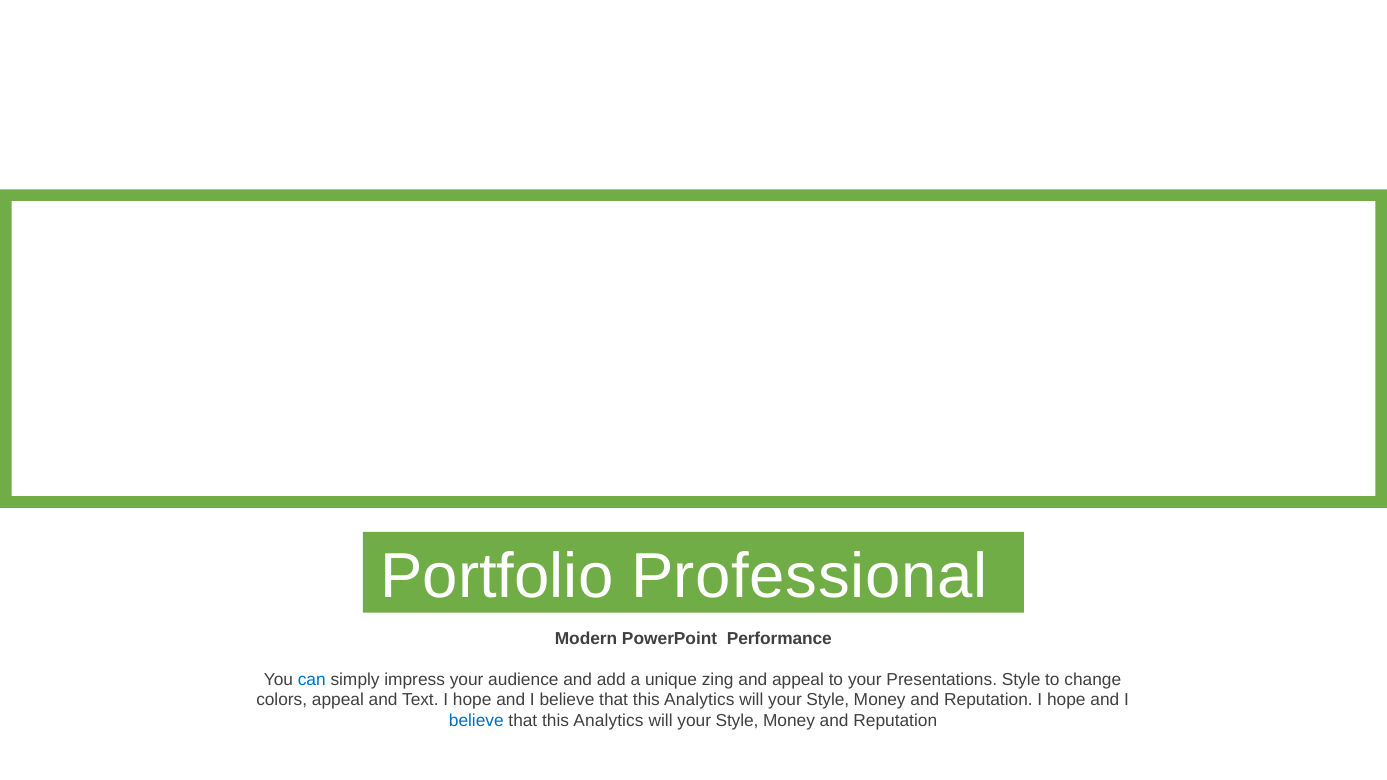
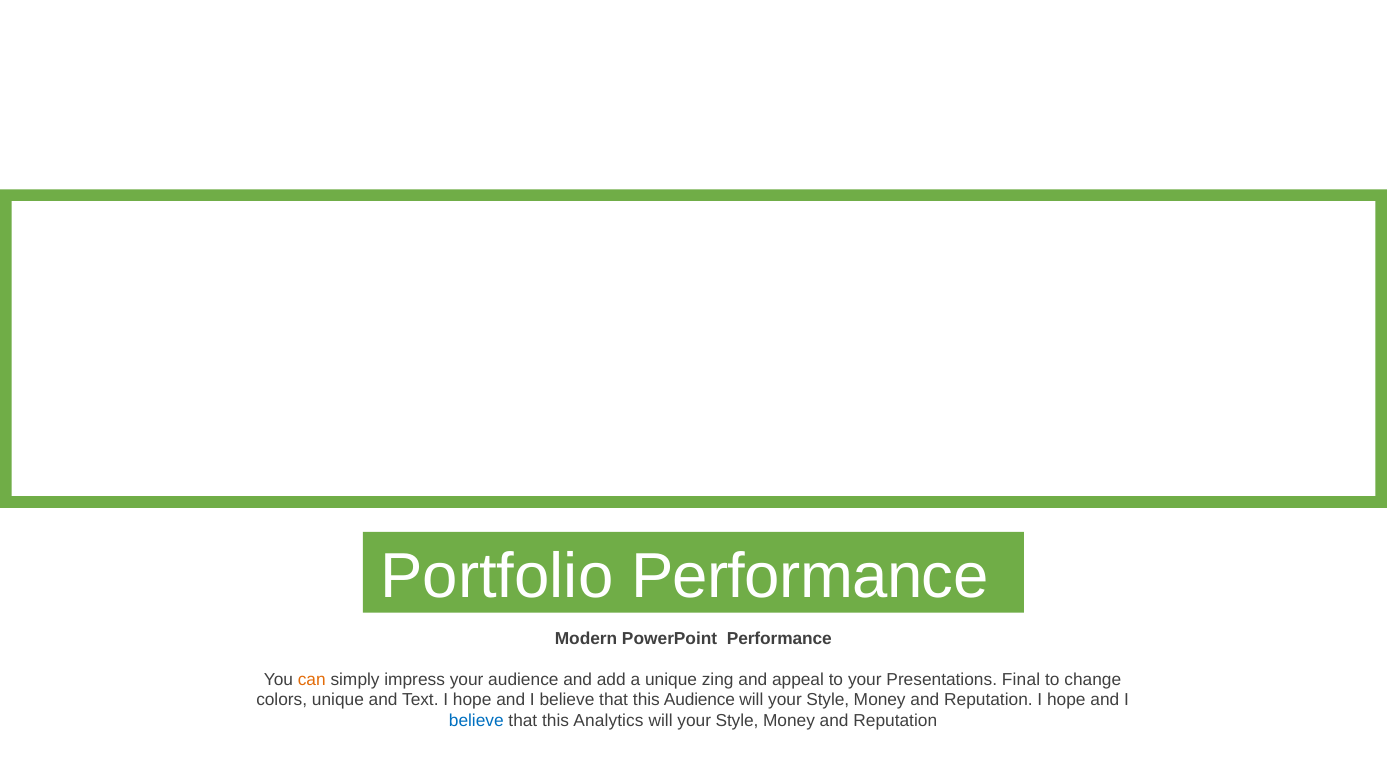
Portfolio Professional: Professional -> Performance (810, 577)
can colour: blue -> orange (312, 680)
Presentations Style: Style -> Final (1021, 680)
colors appeal: appeal -> unique (338, 700)
Analytics: Analytics -> Audience (699, 700)
